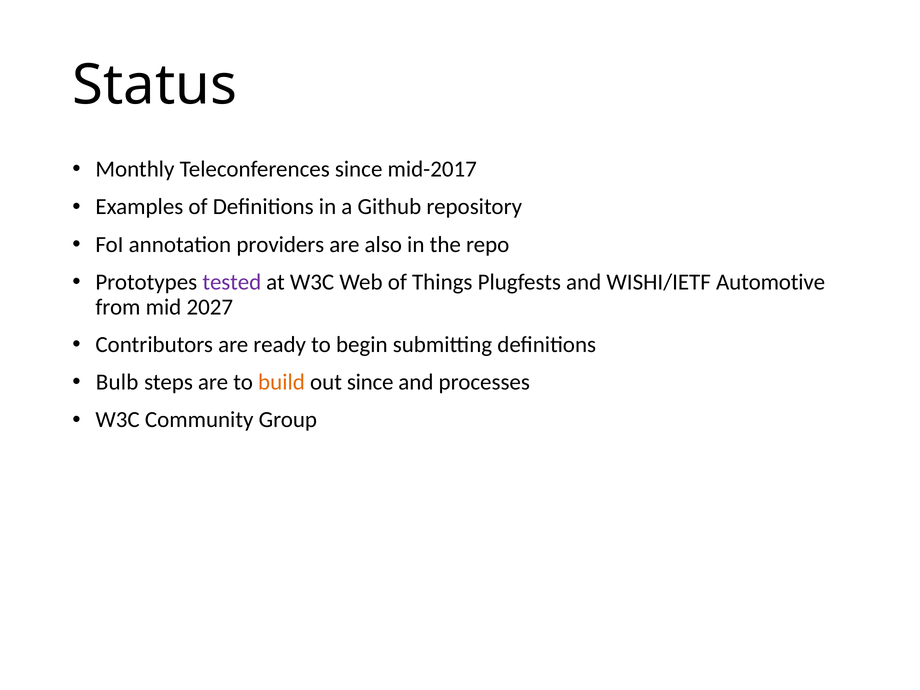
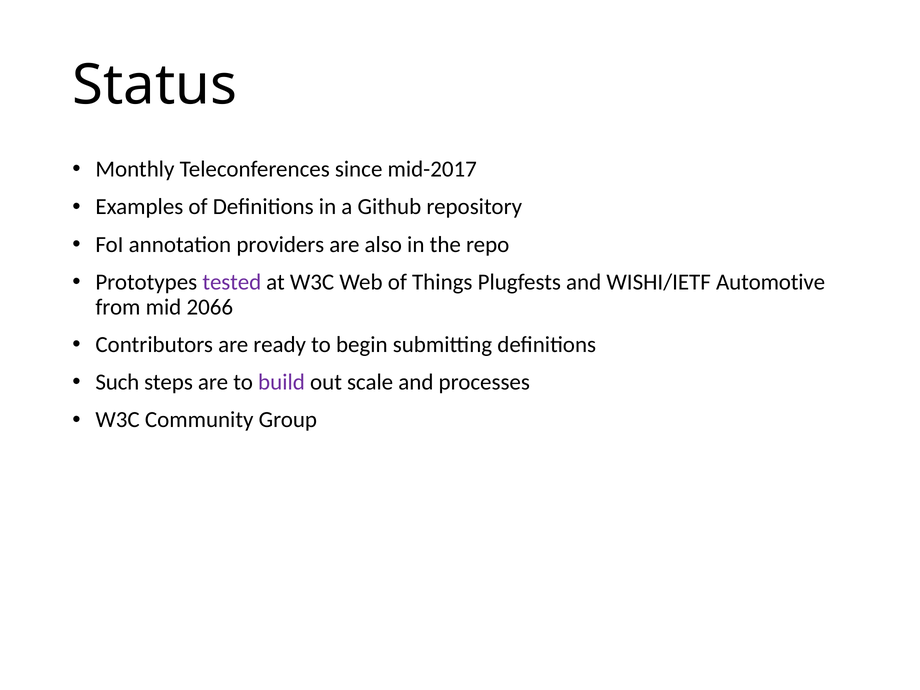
2027: 2027 -> 2066 (210, 307)
Bulb: Bulb -> Such (117, 382)
build colour: orange -> purple (281, 382)
out since: since -> scale (370, 382)
